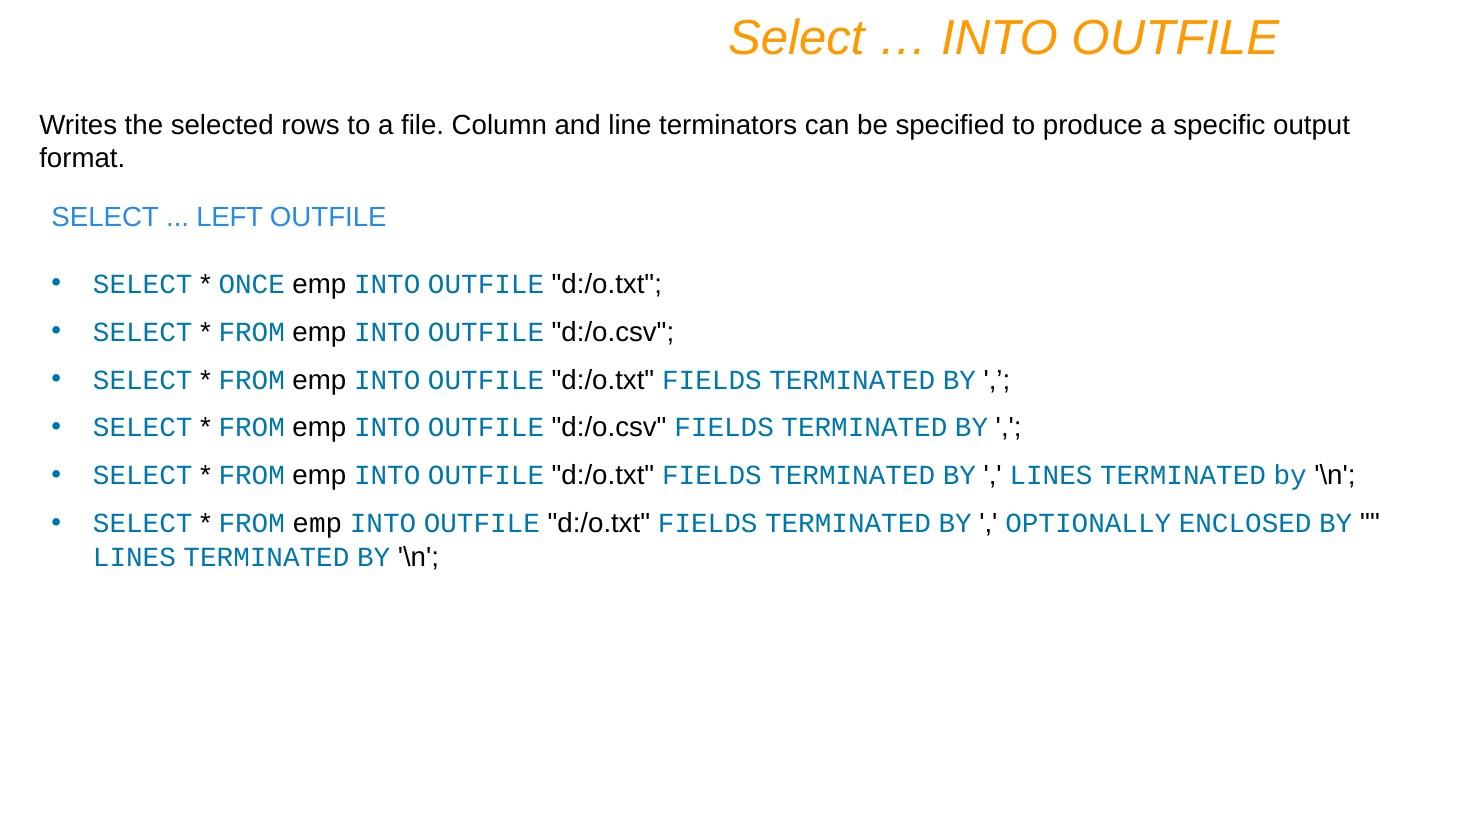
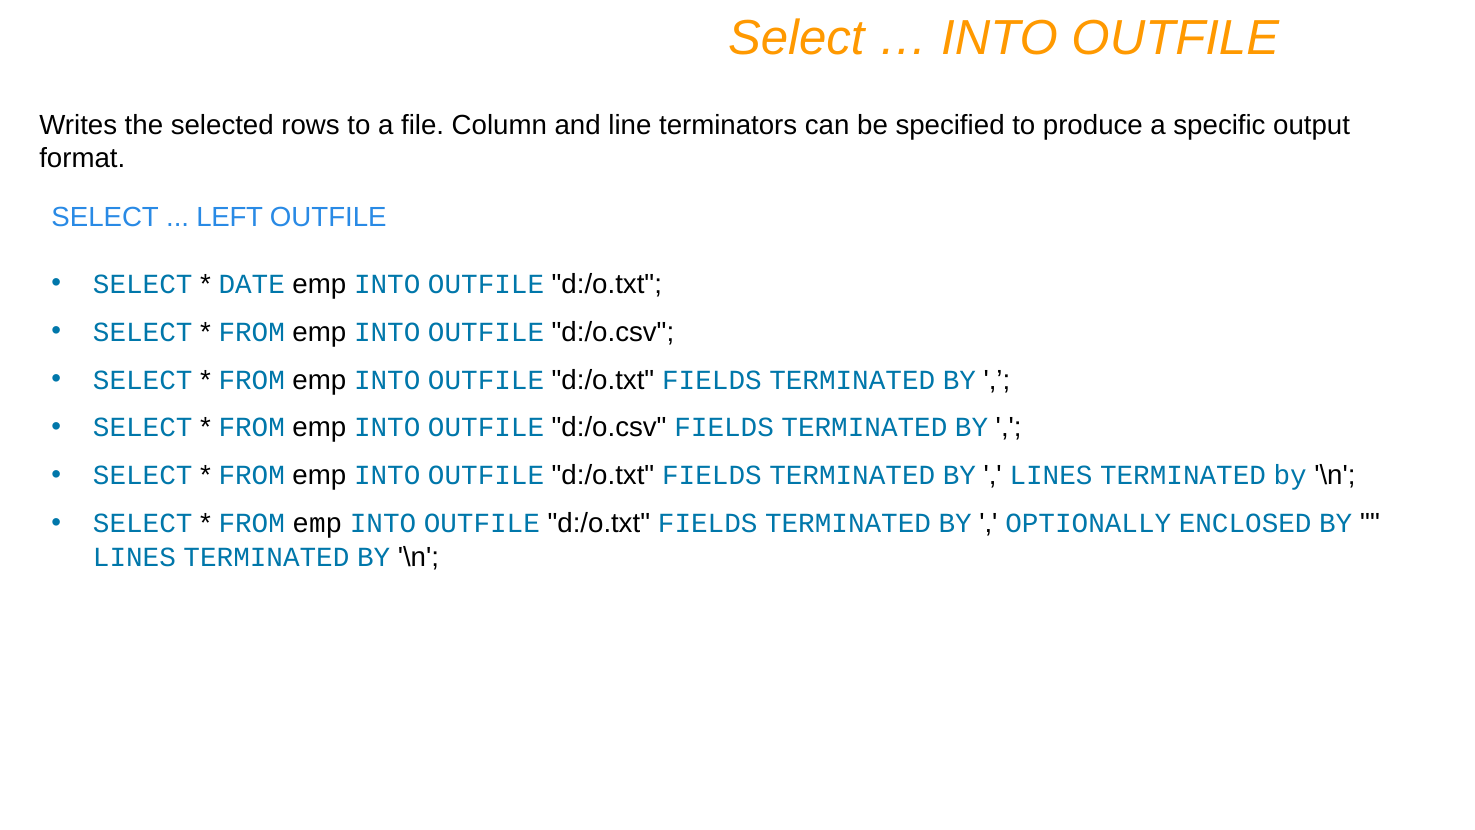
ONCE: ONCE -> DATE (252, 284)
